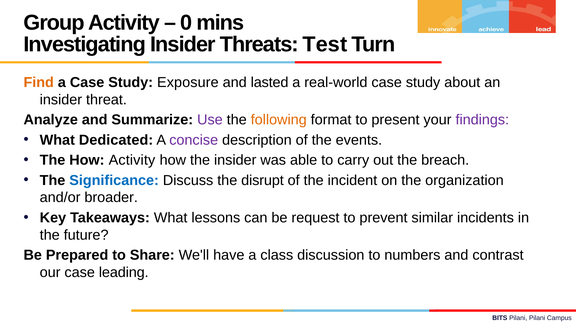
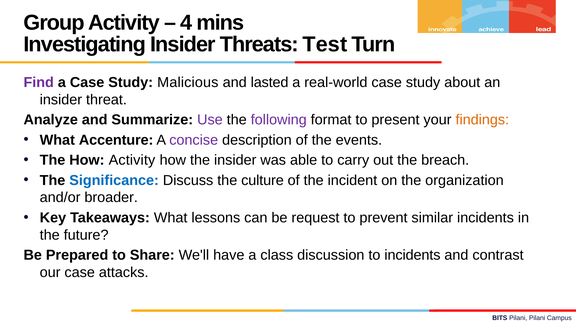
0: 0 -> 4 (186, 23)
Find colour: orange -> purple (39, 82)
Exposure: Exposure -> Malicious (188, 82)
following colour: orange -> purple (279, 120)
findings colour: purple -> orange (482, 120)
Dedicated: Dedicated -> Accenture (116, 140)
disrupt: disrupt -> culture (263, 180)
to numbers: numbers -> incidents (412, 255)
leading: leading -> attacks (124, 272)
